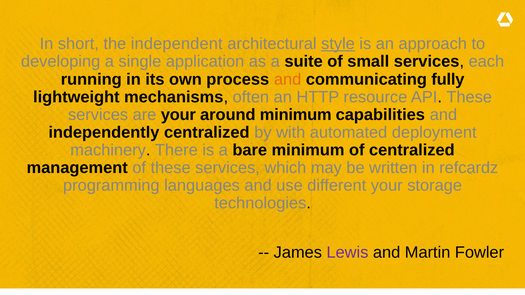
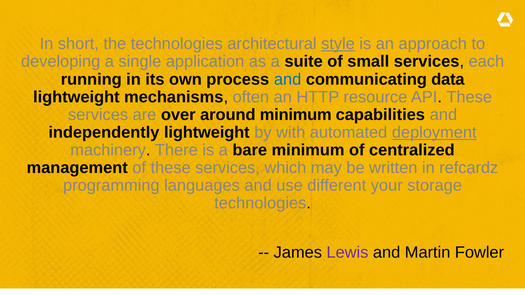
the independent: independent -> technologies (177, 44)
and colour: orange -> blue (288, 79)
fully: fully -> data (448, 79)
are your: your -> over (178, 115)
independently centralized: centralized -> lightweight (207, 133)
deployment underline: none -> present (434, 133)
